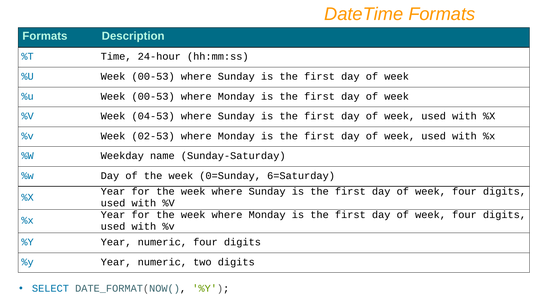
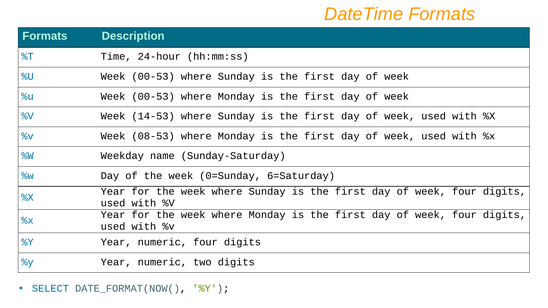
04-53: 04-53 -> 14-53 (153, 116)
02-53: 02-53 -> 08-53 (153, 136)
